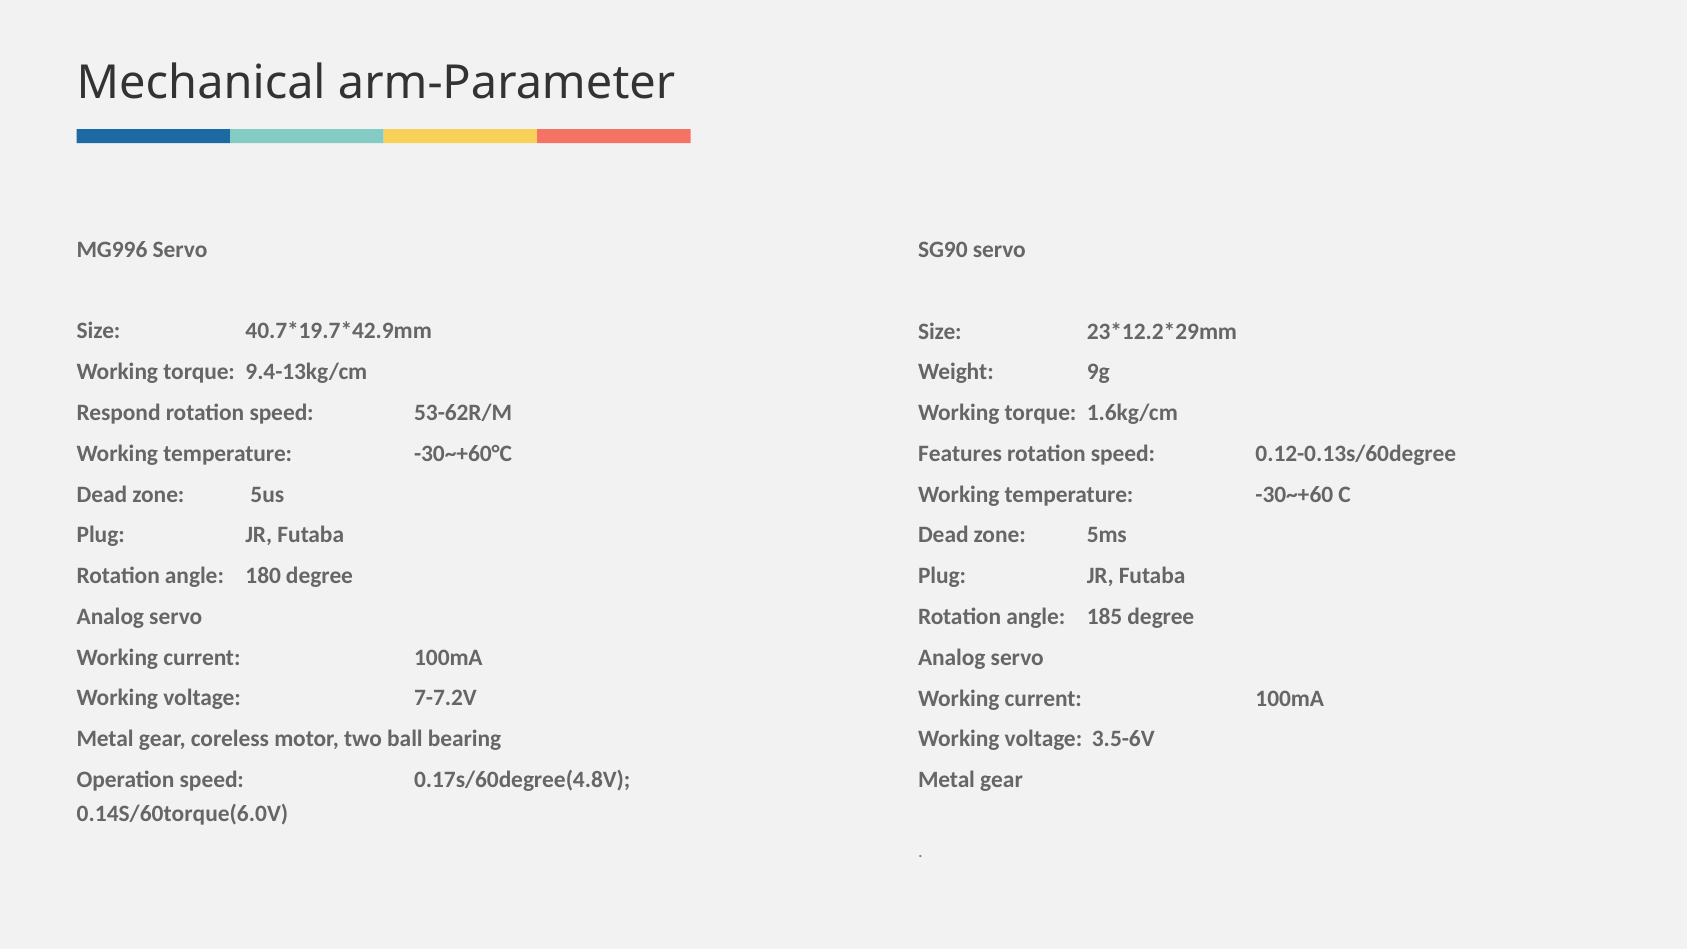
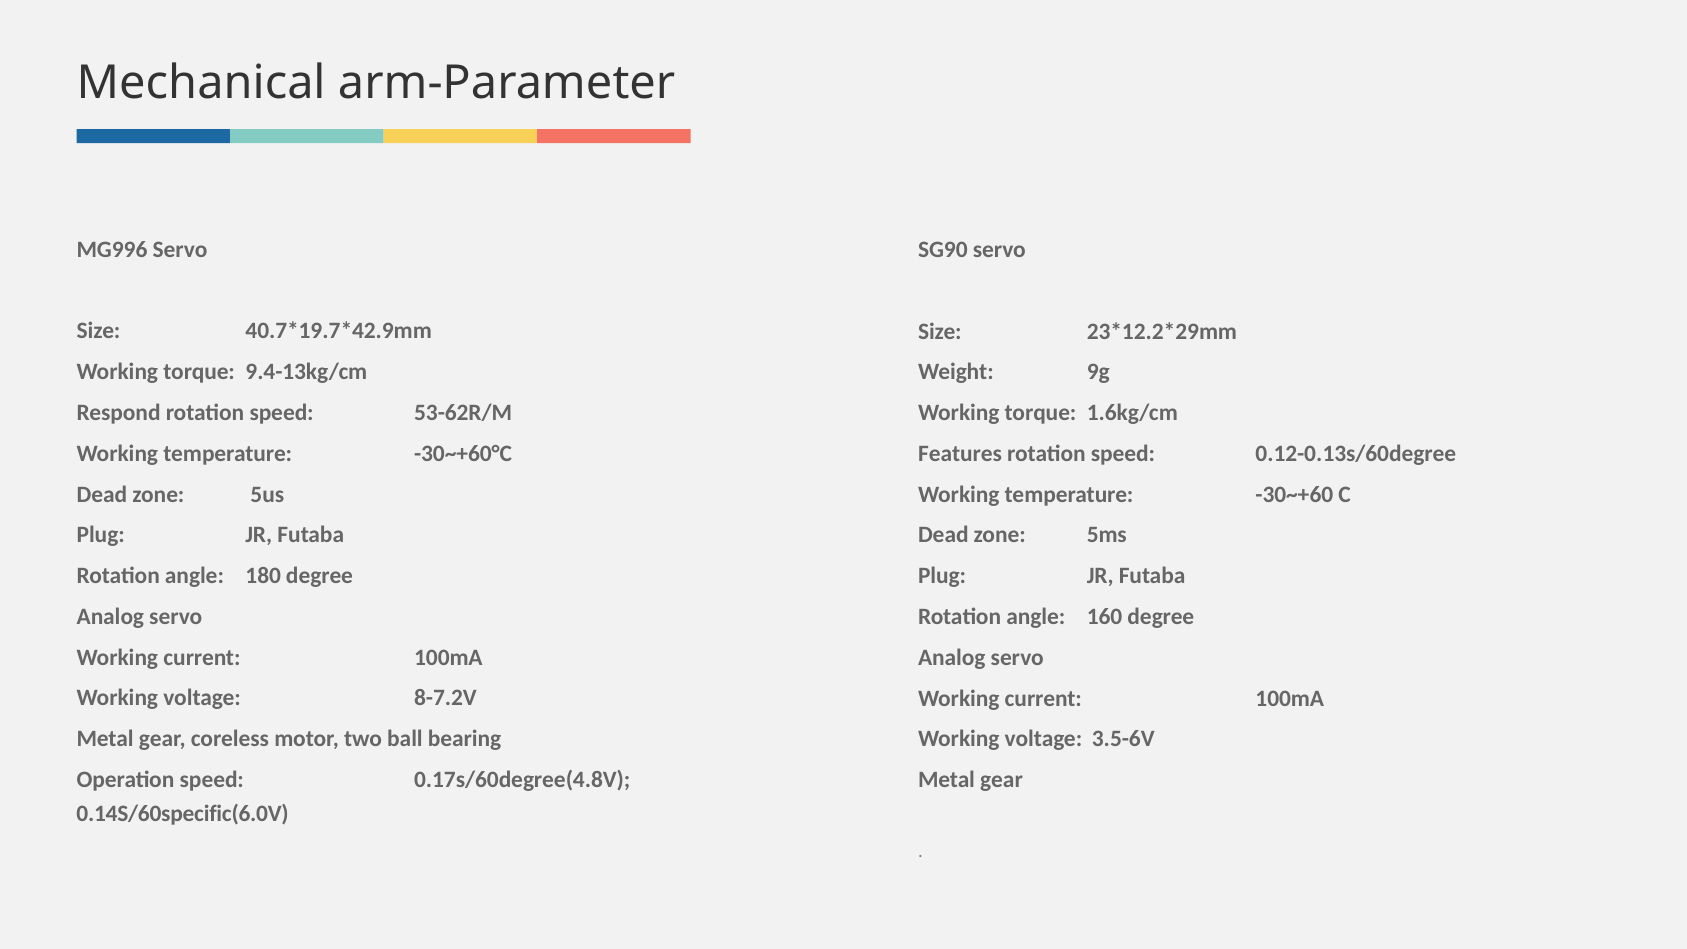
185: 185 -> 160 (1105, 617)
7-7.2V: 7-7.2V -> 8-7.2V (445, 698)
0.14S/60torque(6.0V: 0.14S/60torque(6.0V -> 0.14S/60specific(6.0V (183, 814)
